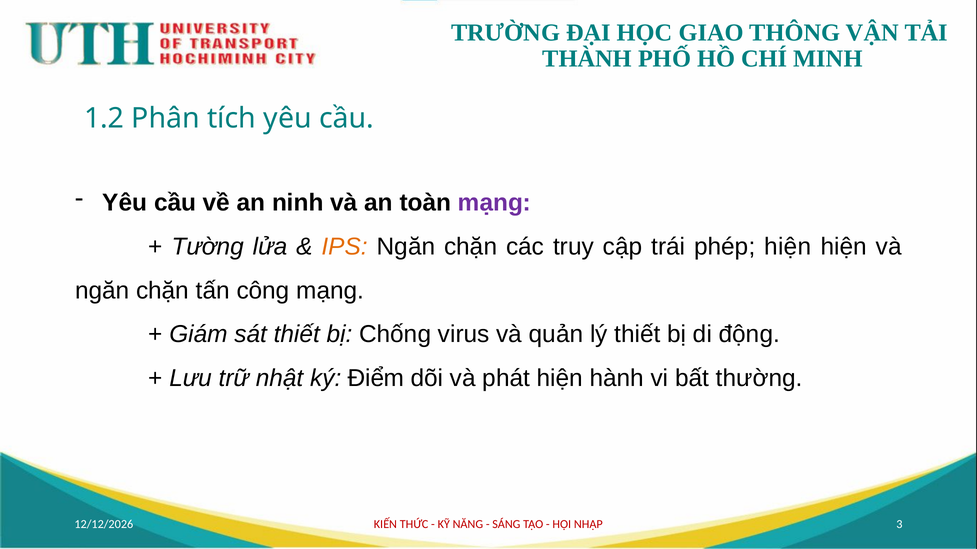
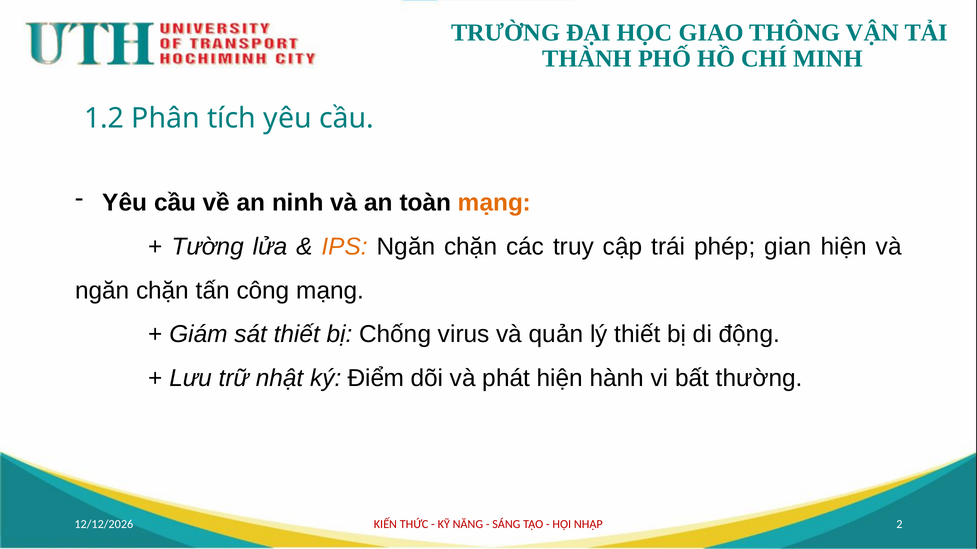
mạng colour: purple -> orange (494, 203)
phép hiện: hiện -> gian (788, 247)
3: 3 -> 2 (899, 525)
